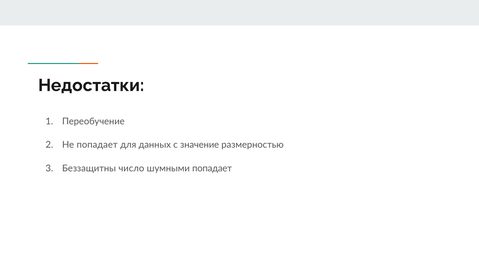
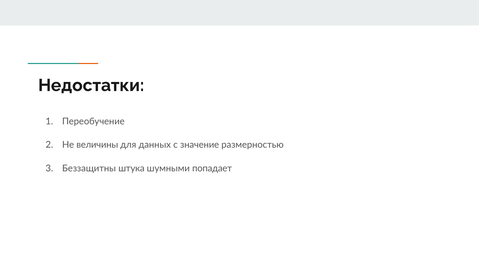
Не попадает: попадает -> величины (97, 145)
число: число -> штука (131, 169)
